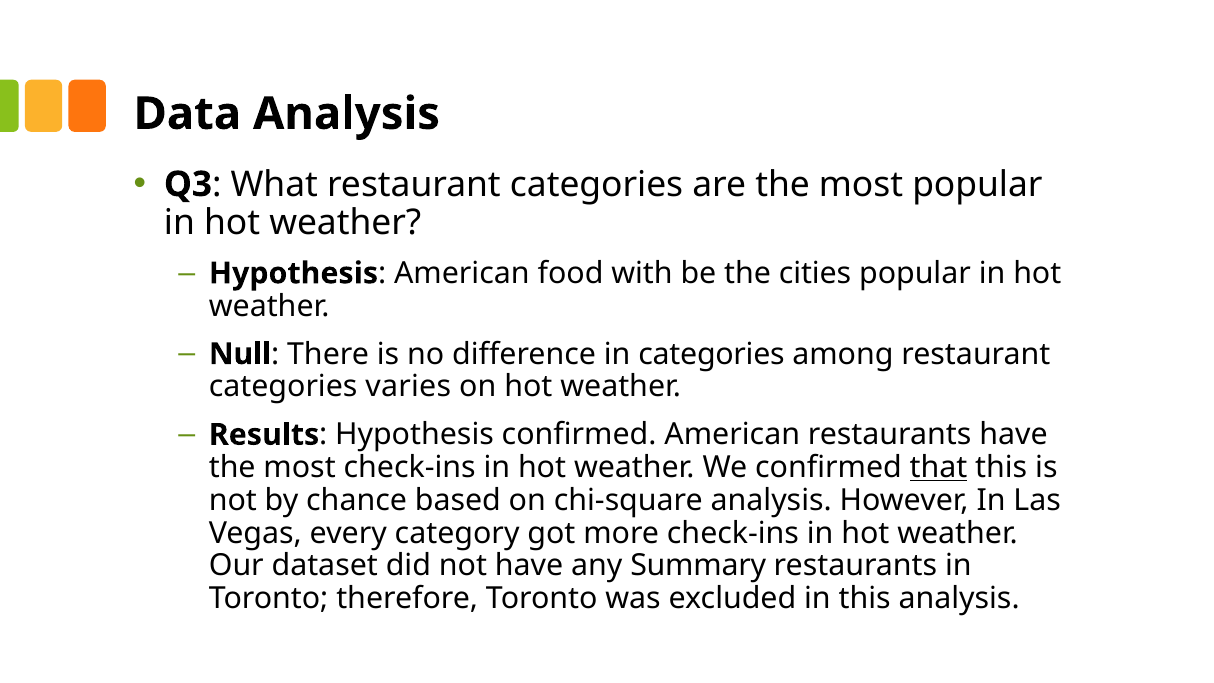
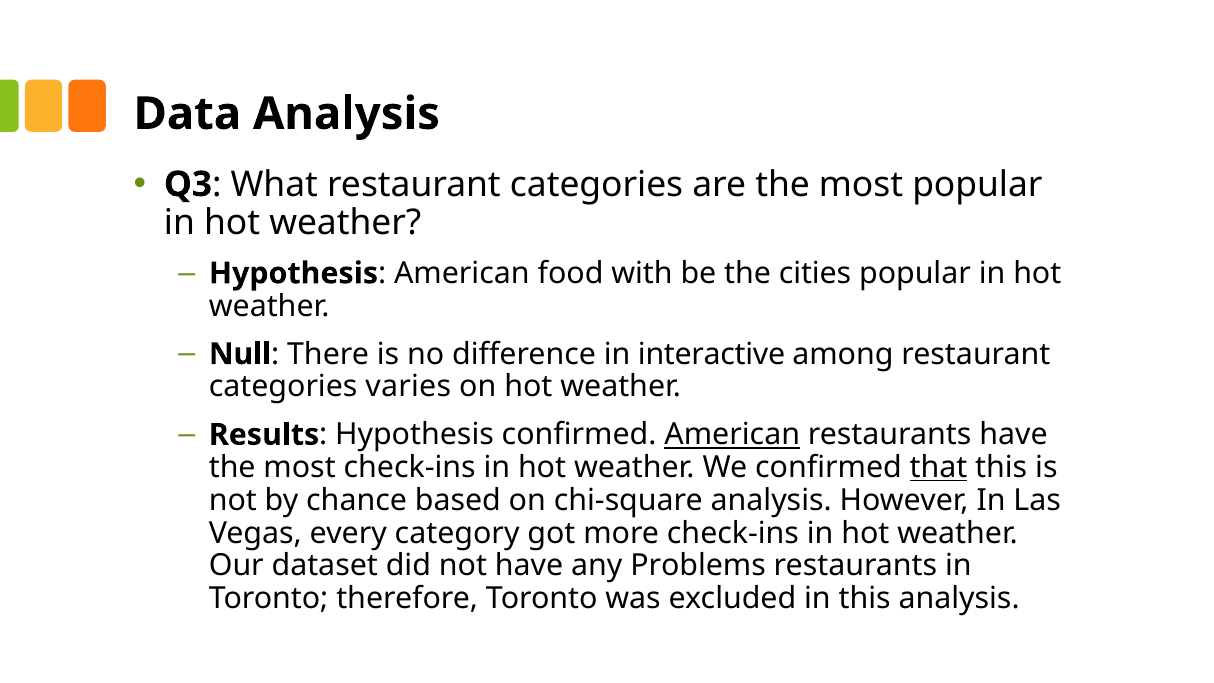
in categories: categories -> interactive (712, 354)
American underline: none -> present (732, 435)
Summary: Summary -> Problems (698, 566)
